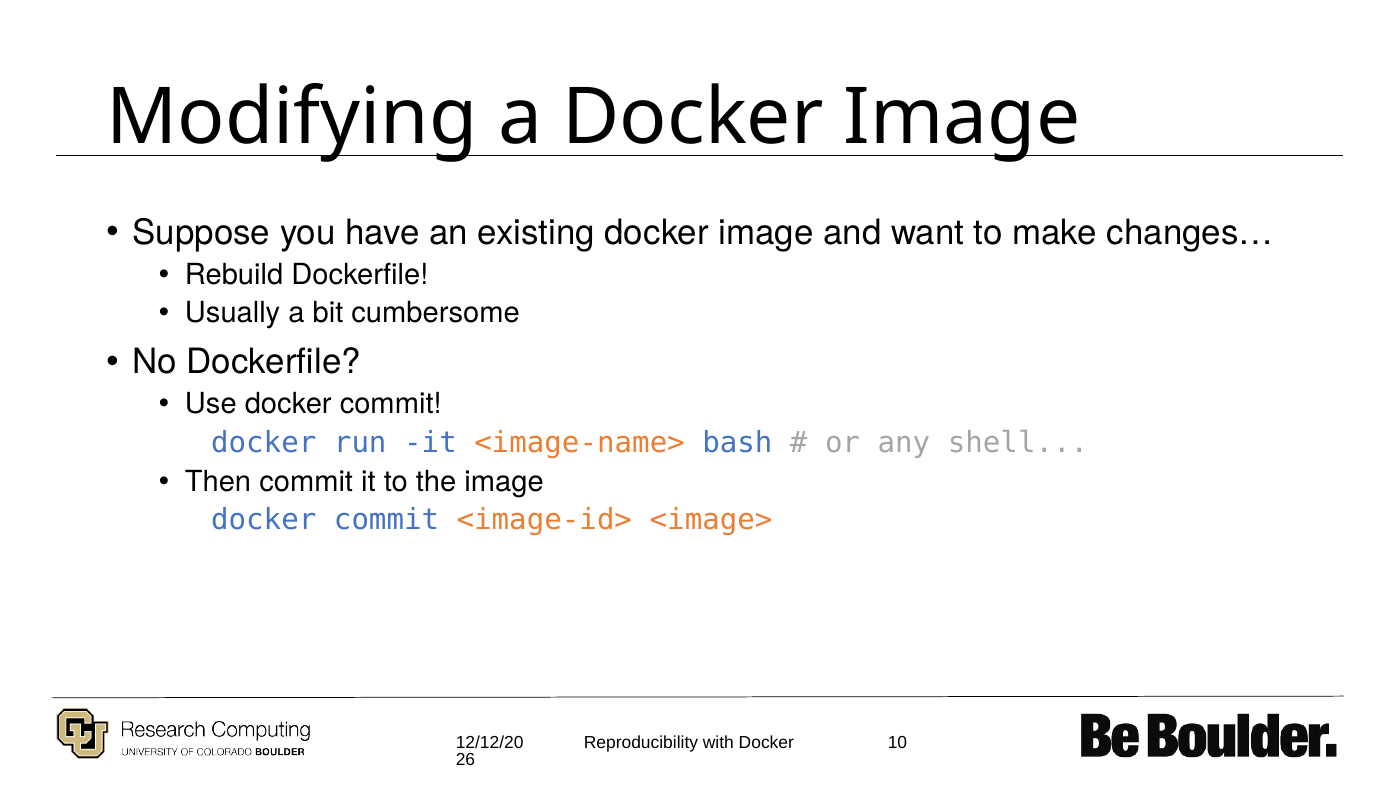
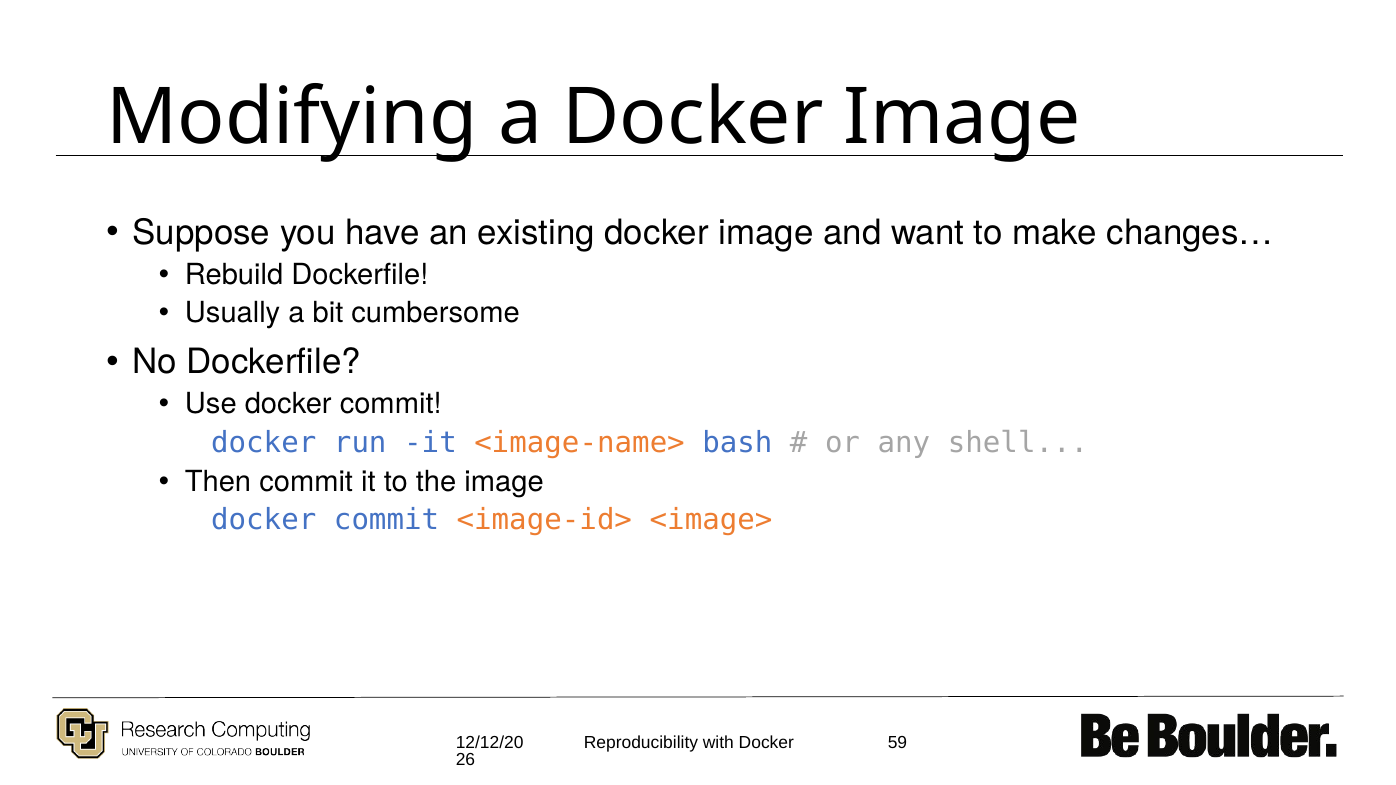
10: 10 -> 59 (897, 743)
